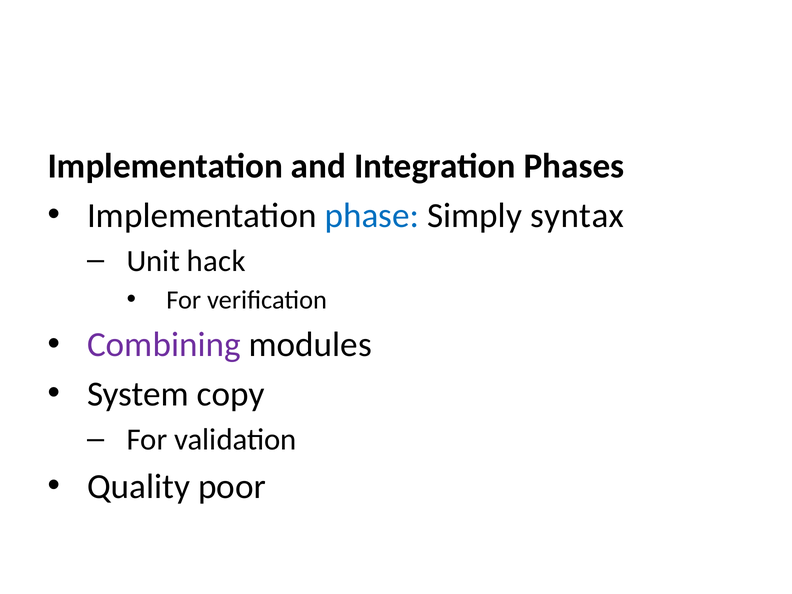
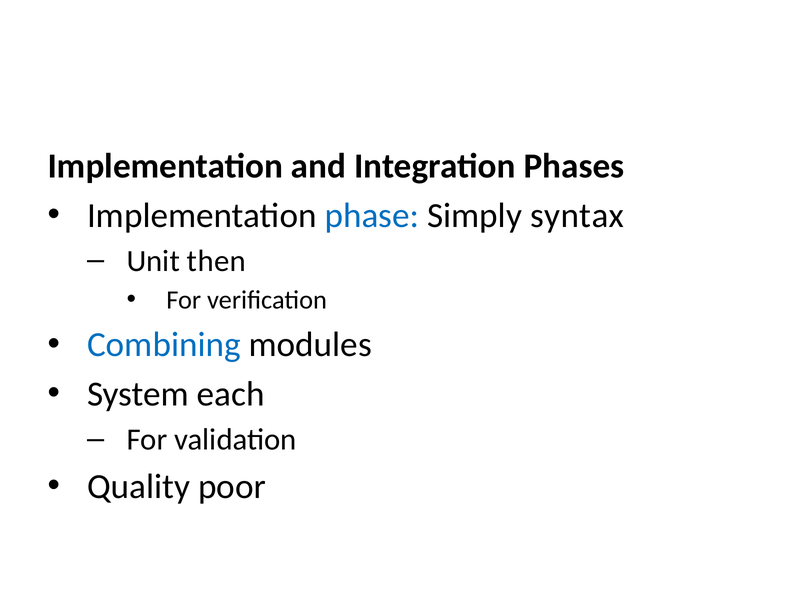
hack: hack -> then (216, 261)
Combining colour: purple -> blue (164, 345)
copy: copy -> each (231, 394)
